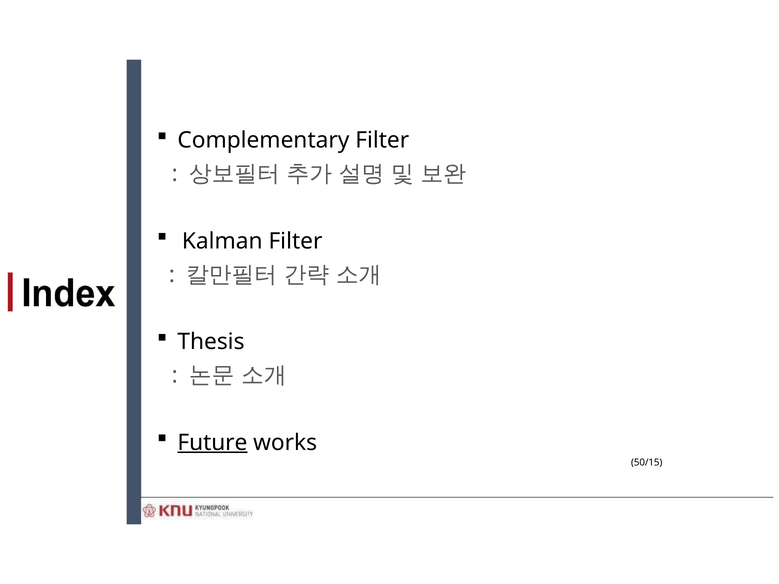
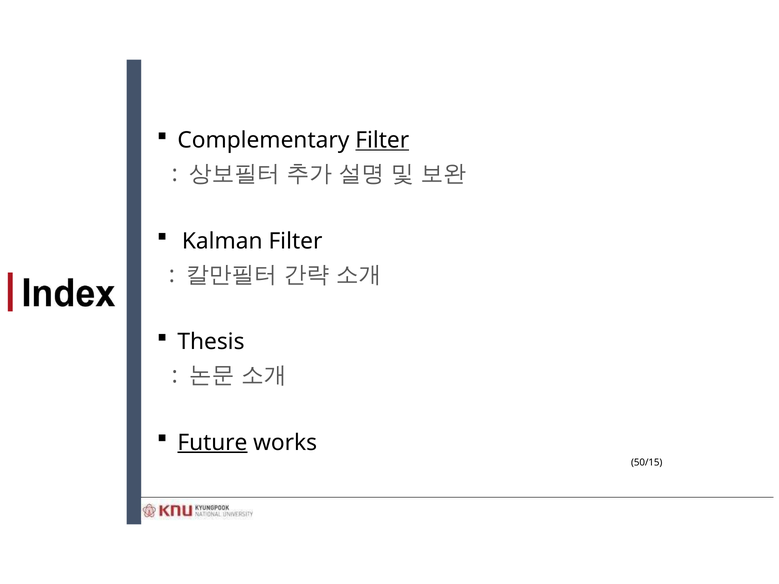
Filter underline: none -> present (382, 140)
